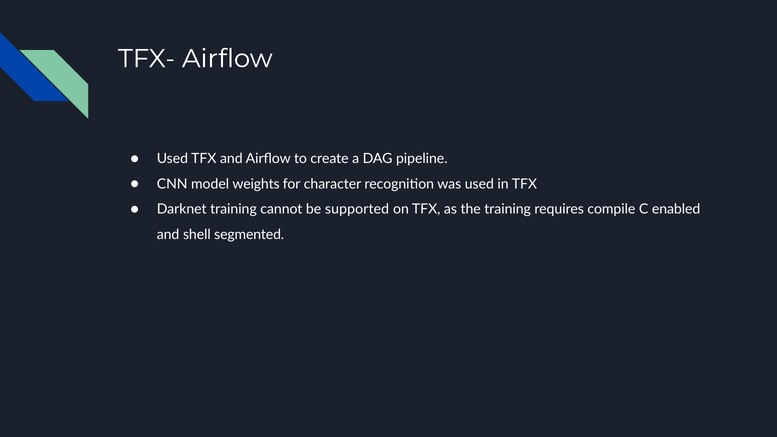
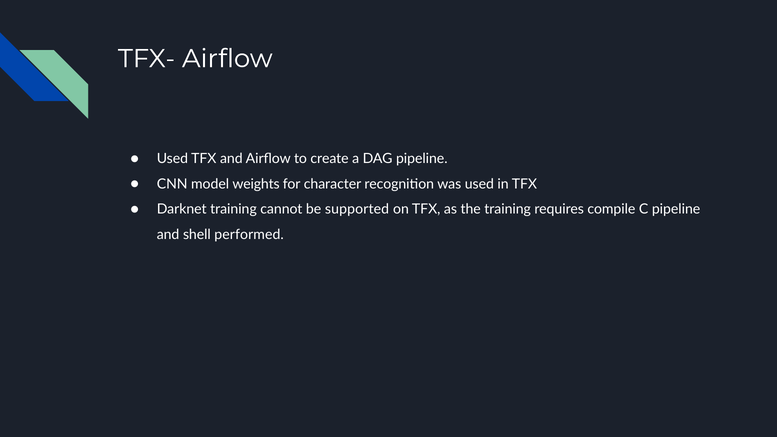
C enabled: enabled -> pipeline (676, 209)
segmented: segmented -> performed (249, 235)
